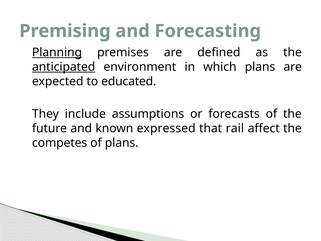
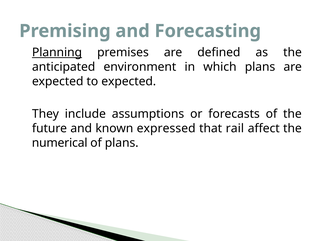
anticipated underline: present -> none (64, 67)
to educated: educated -> expected (129, 81)
competes: competes -> numerical (60, 143)
